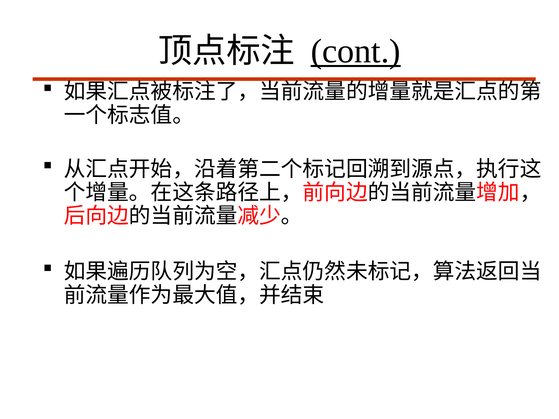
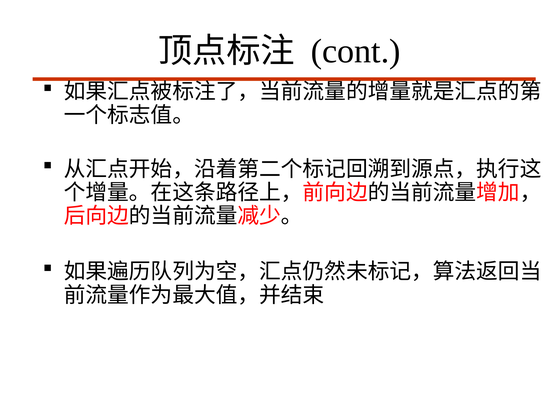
cont underline: present -> none (356, 51)
